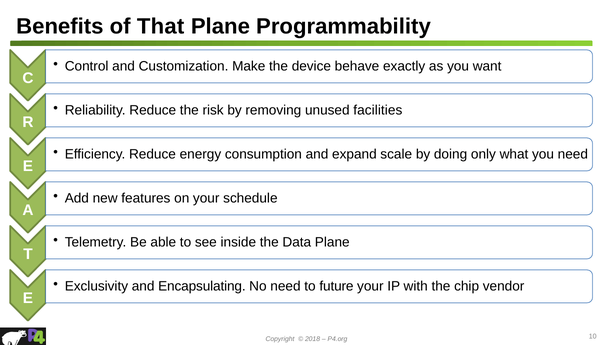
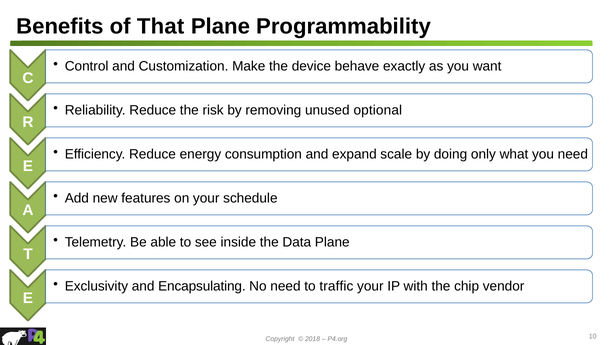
facilities: facilities -> optional (378, 110)
future: future -> traffic (336, 286)
